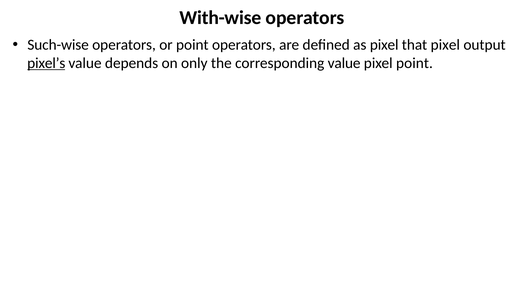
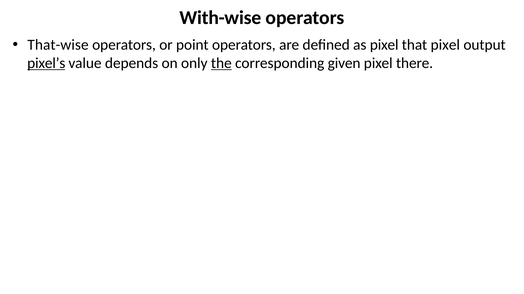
Such-wise: Such-wise -> That-wise (58, 45)
the underline: none -> present (221, 63)
corresponding value: value -> given (344, 63)
pixel point: point -> there (415, 63)
